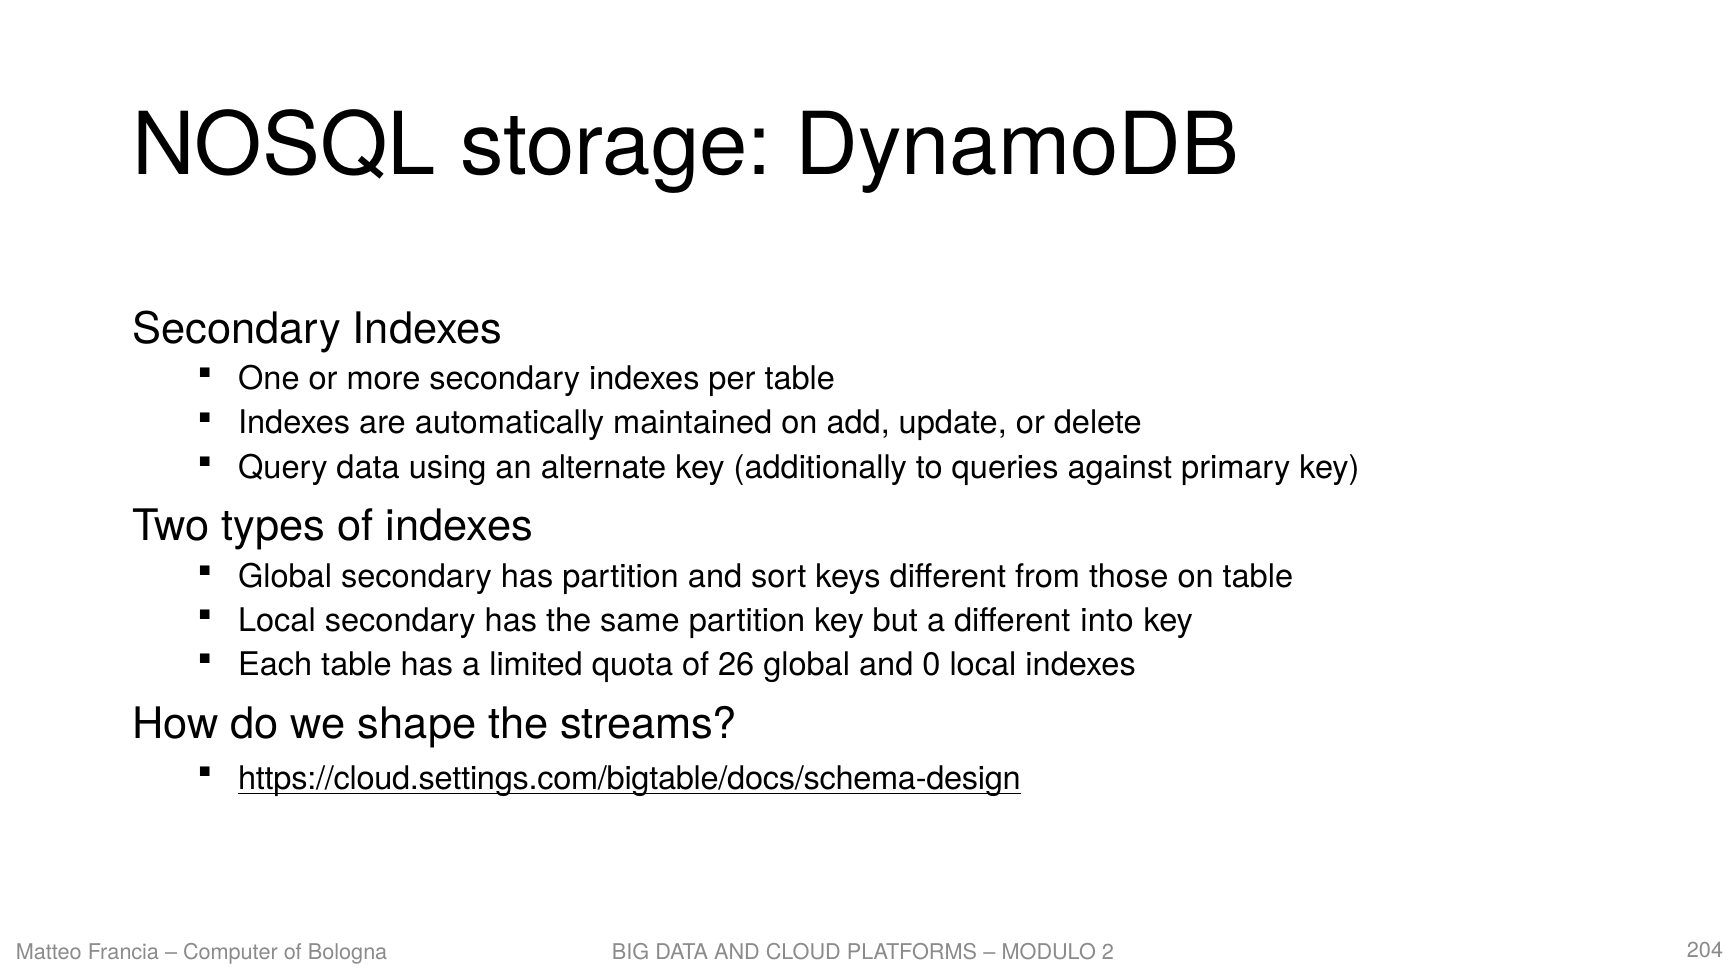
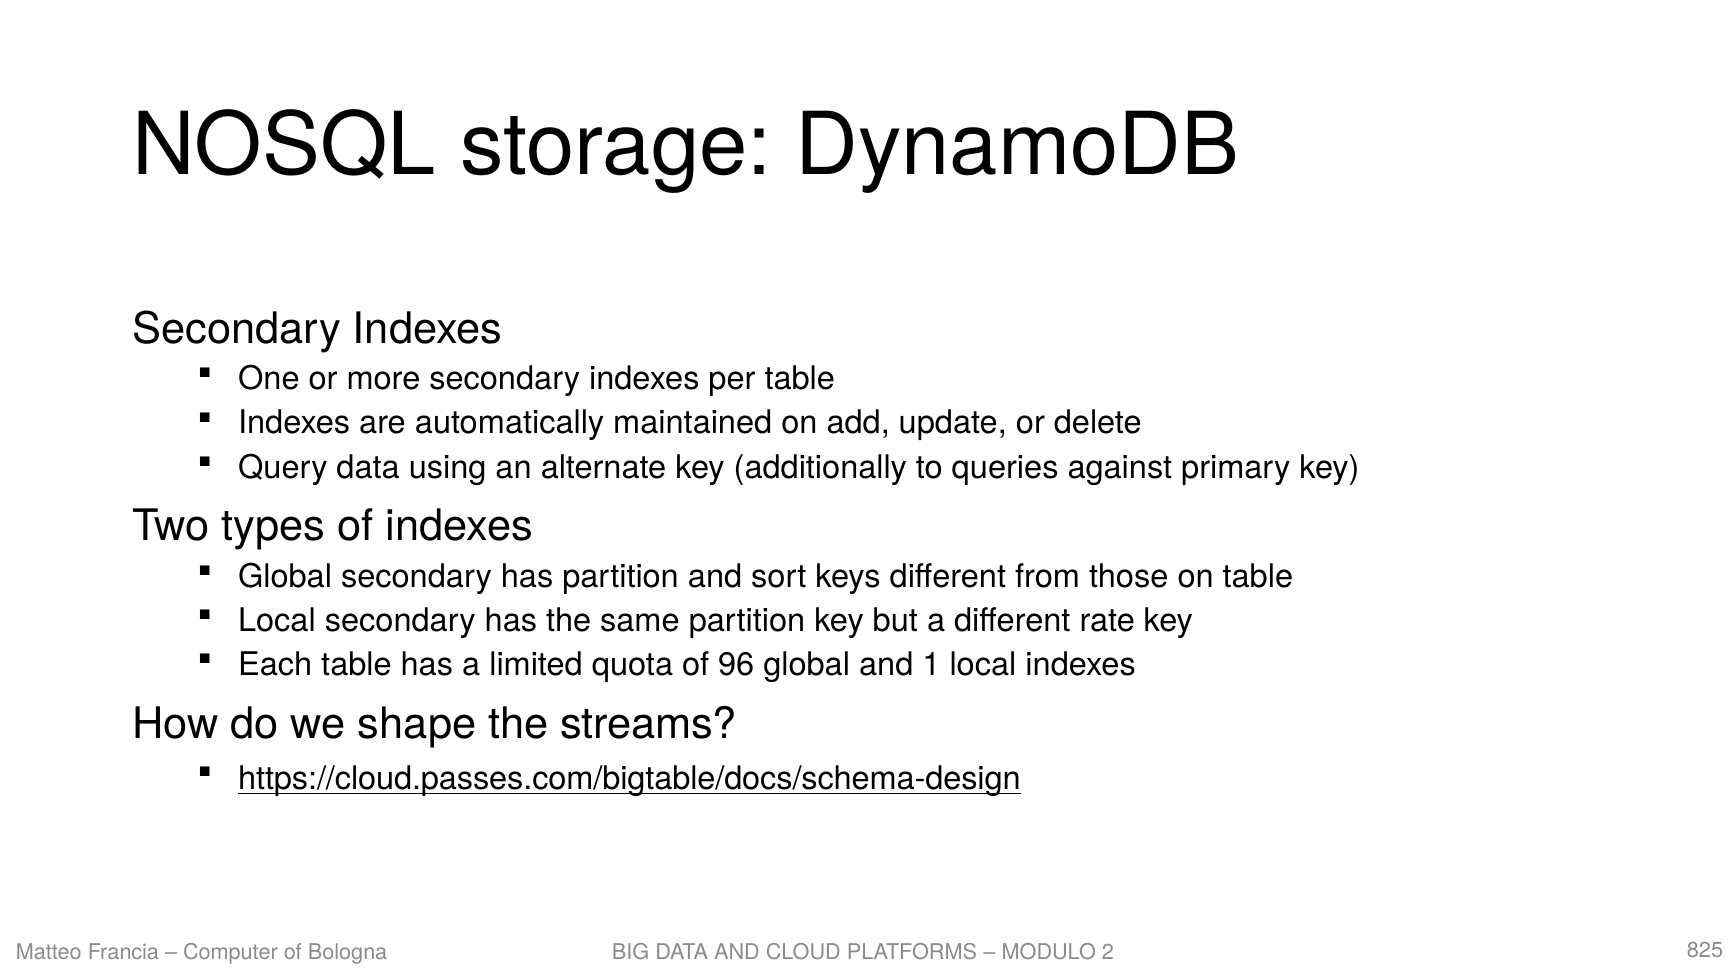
into: into -> rate (1107, 620)
26: 26 -> 96 (736, 665)
0: 0 -> 1 (932, 665)
https://cloud.settings.com/bigtable/docs/schema-design: https://cloud.settings.com/bigtable/docs/schema-design -> https://cloud.passes.com/bigtable/docs/schema-design (629, 778)
204: 204 -> 825 (1705, 949)
